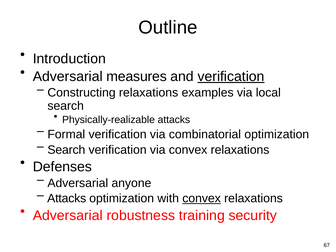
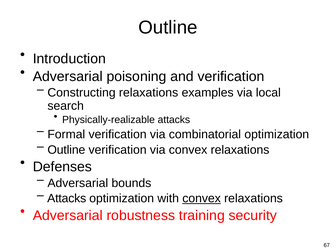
measures: measures -> poisoning (137, 76)
verification underline: present -> none (231, 76)
Search: Search -> Outline (66, 150)
anyone: anyone -> bounds (131, 183)
